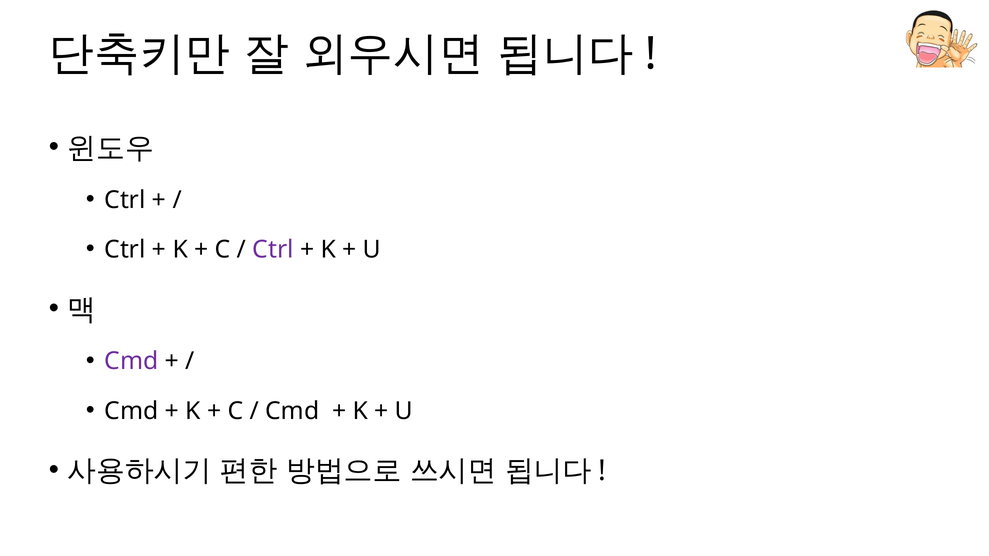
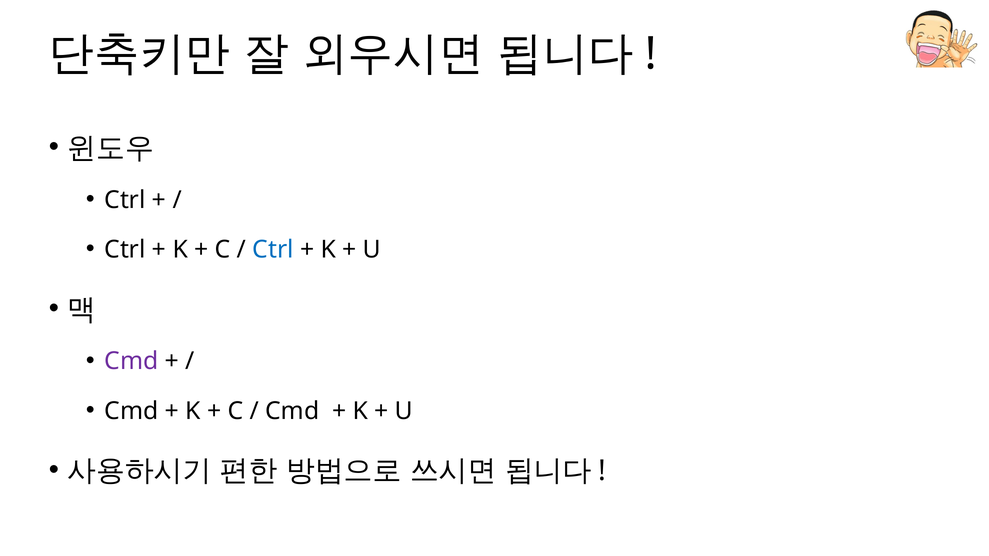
Ctrl colour: purple -> blue (273, 250)
